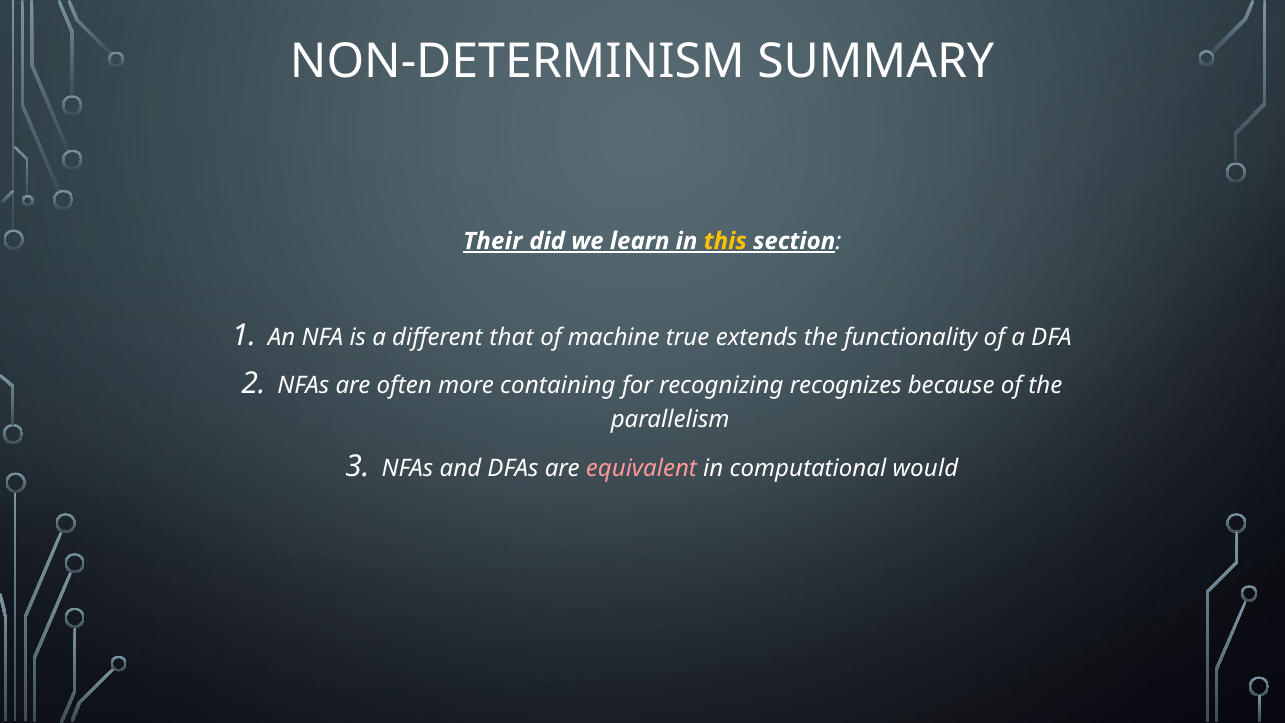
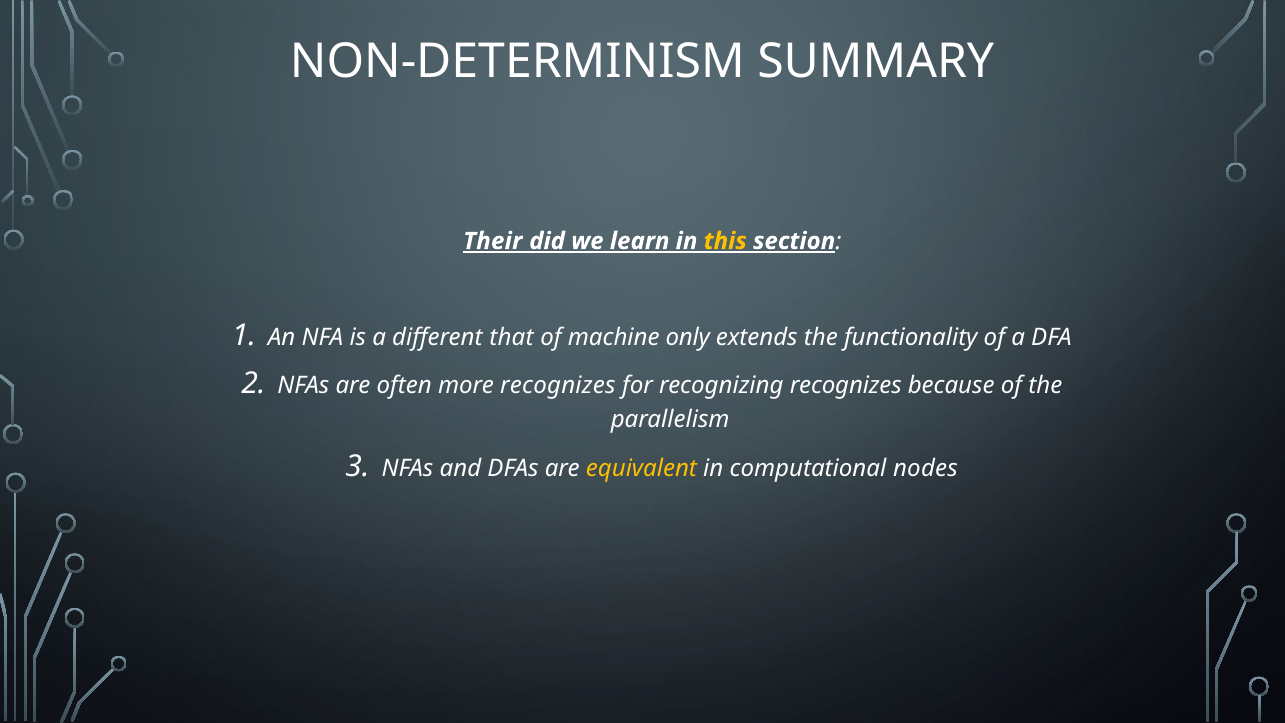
true: true -> only (688, 337)
more containing: containing -> recognizes (558, 385)
equivalent colour: pink -> yellow (641, 468)
would: would -> nodes (925, 468)
